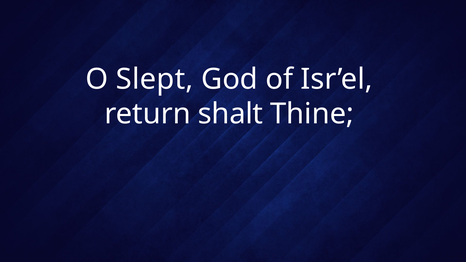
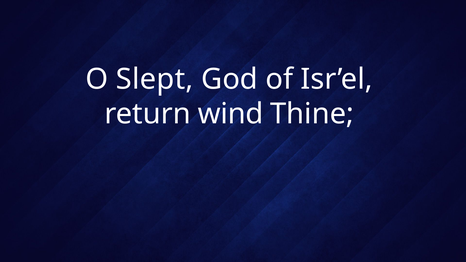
shalt: shalt -> wind (231, 114)
